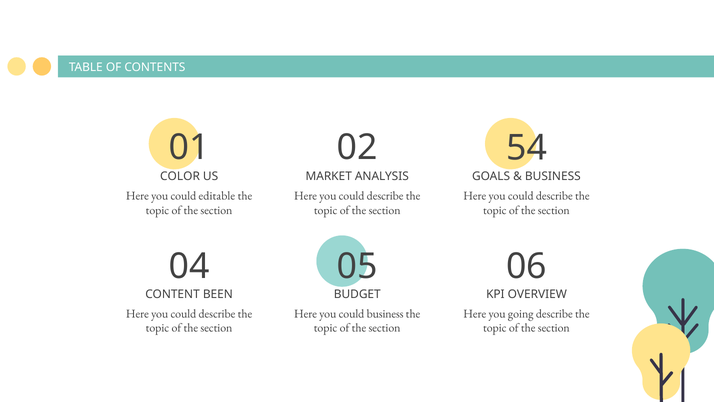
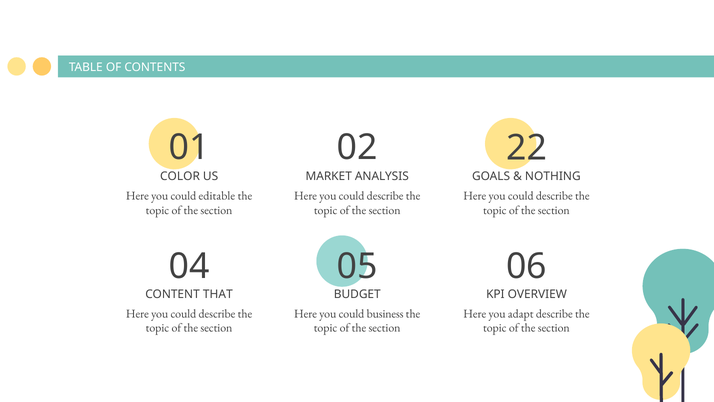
54: 54 -> 22 (527, 148)
BUSINESS: BUSINESS -> NOTHING (553, 176)
BEEN: BEEN -> THAT (218, 294)
going: going -> adapt (521, 313)
